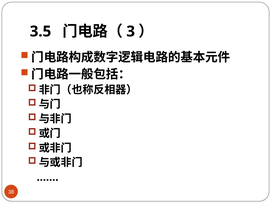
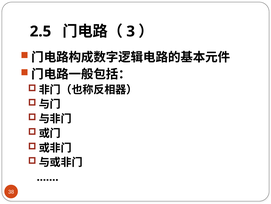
3.5: 3.5 -> 2.5 (40, 31)
